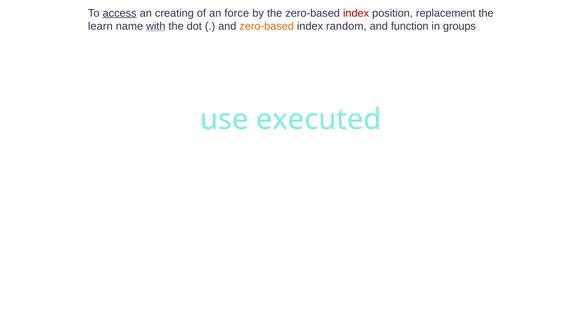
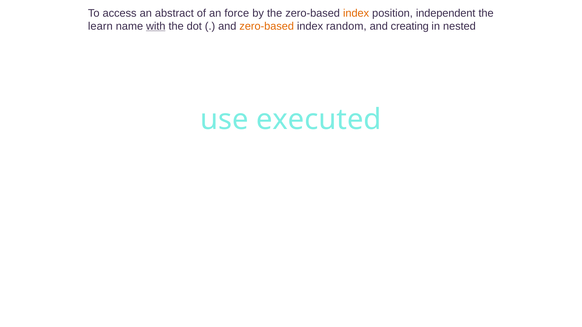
access underline: present -> none (120, 13)
creating: creating -> abstract (174, 13)
index colour: red -> orange (356, 13)
replacement: replacement -> independent (446, 13)
function: function -> creating (410, 26)
groups: groups -> nested (459, 26)
